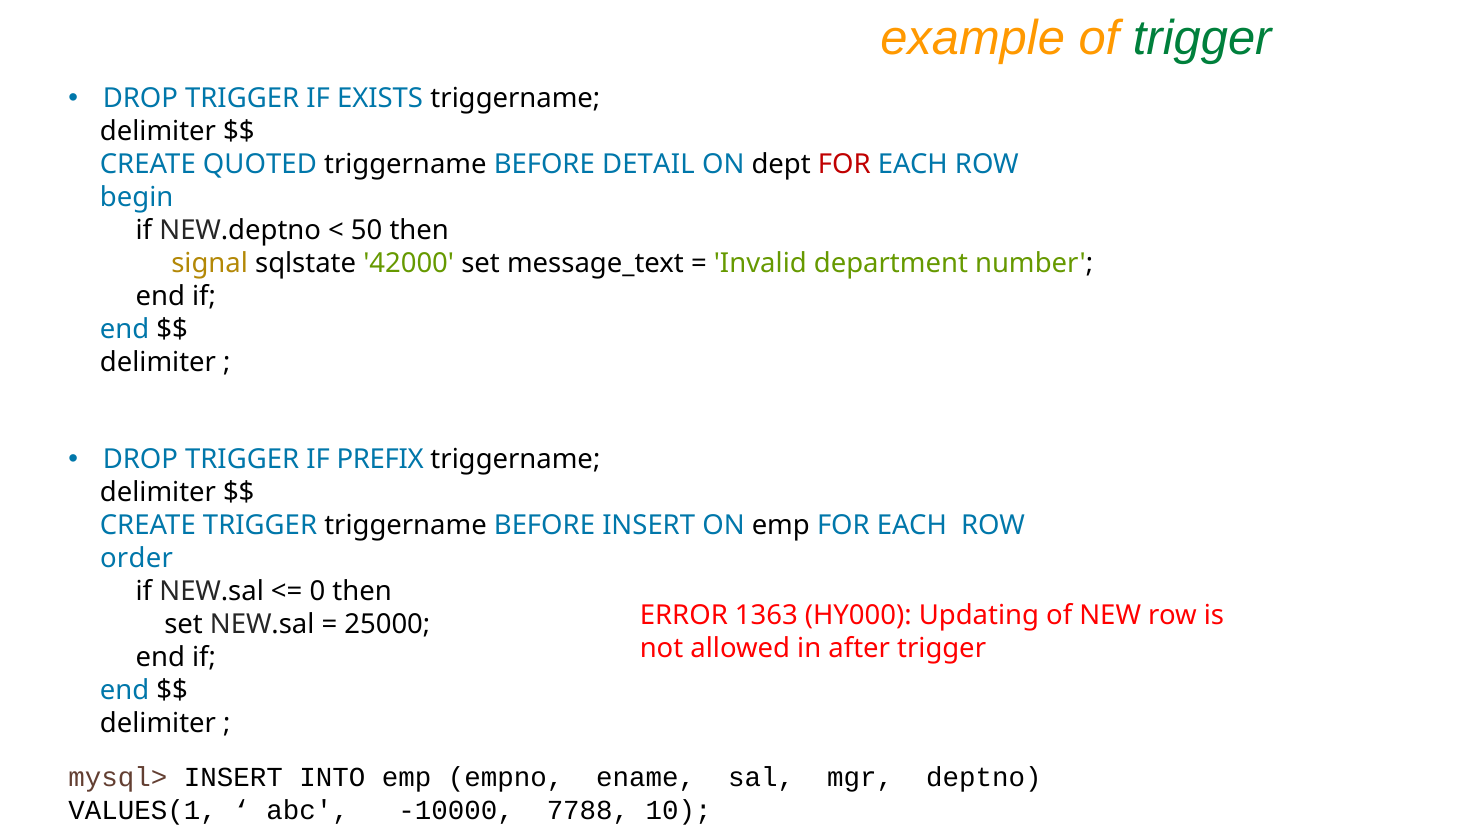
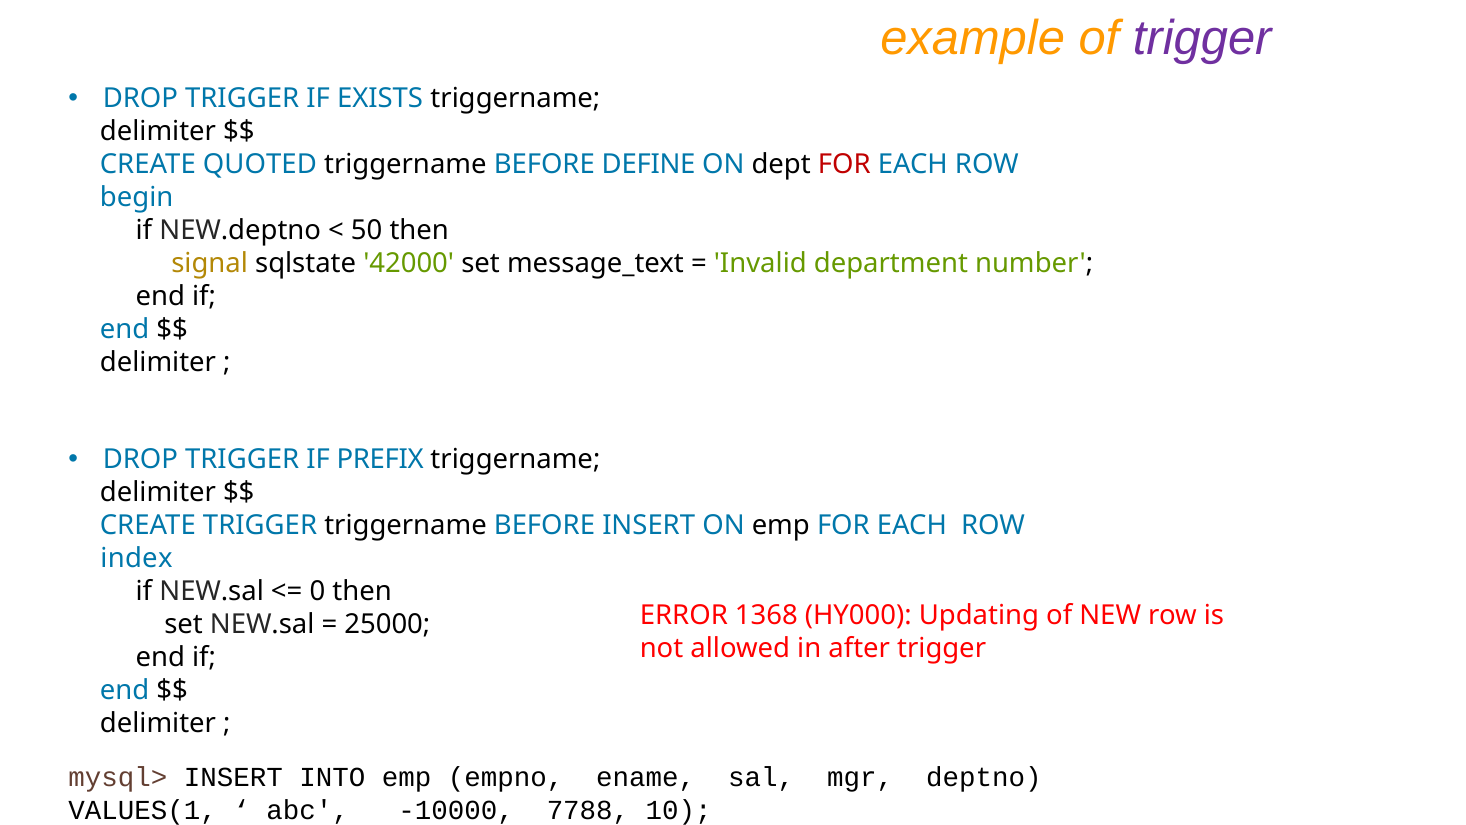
trigger colour: green -> purple (1202, 38)
DETAIL: DETAIL -> DEFINE (649, 164)
order: order -> index (136, 558)
1363: 1363 -> 1368 (766, 615)
